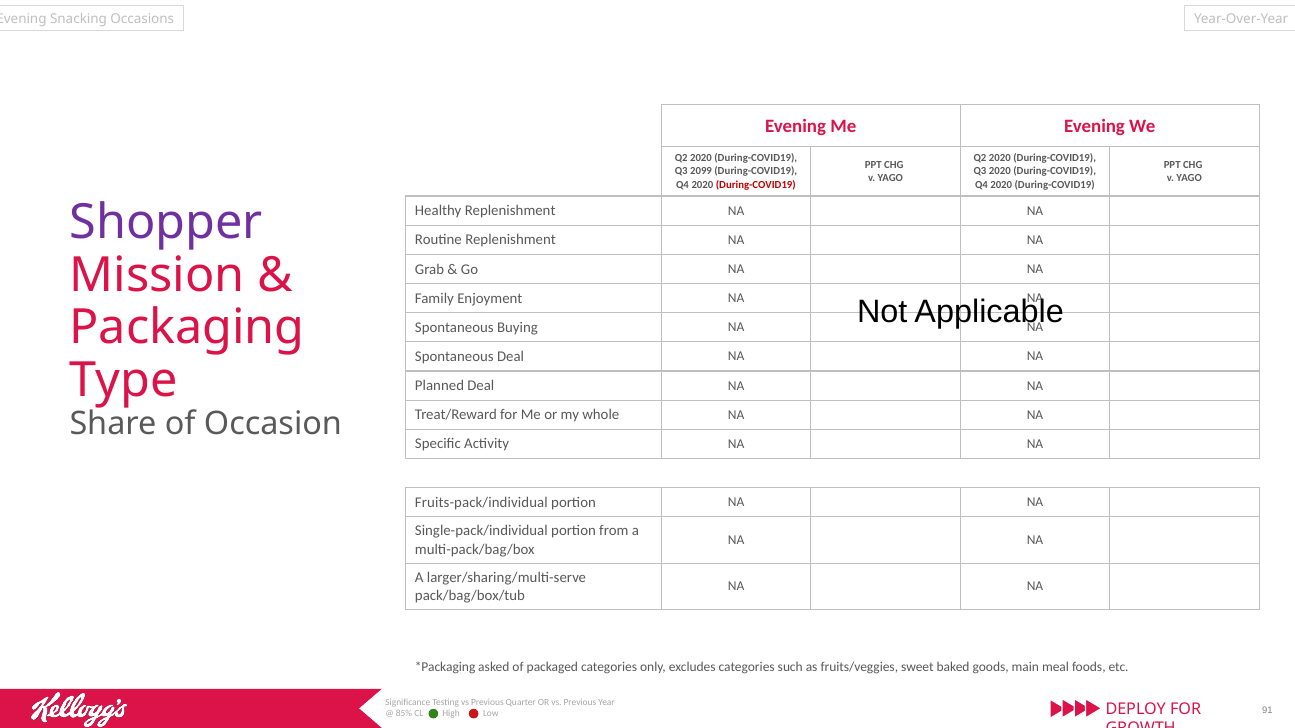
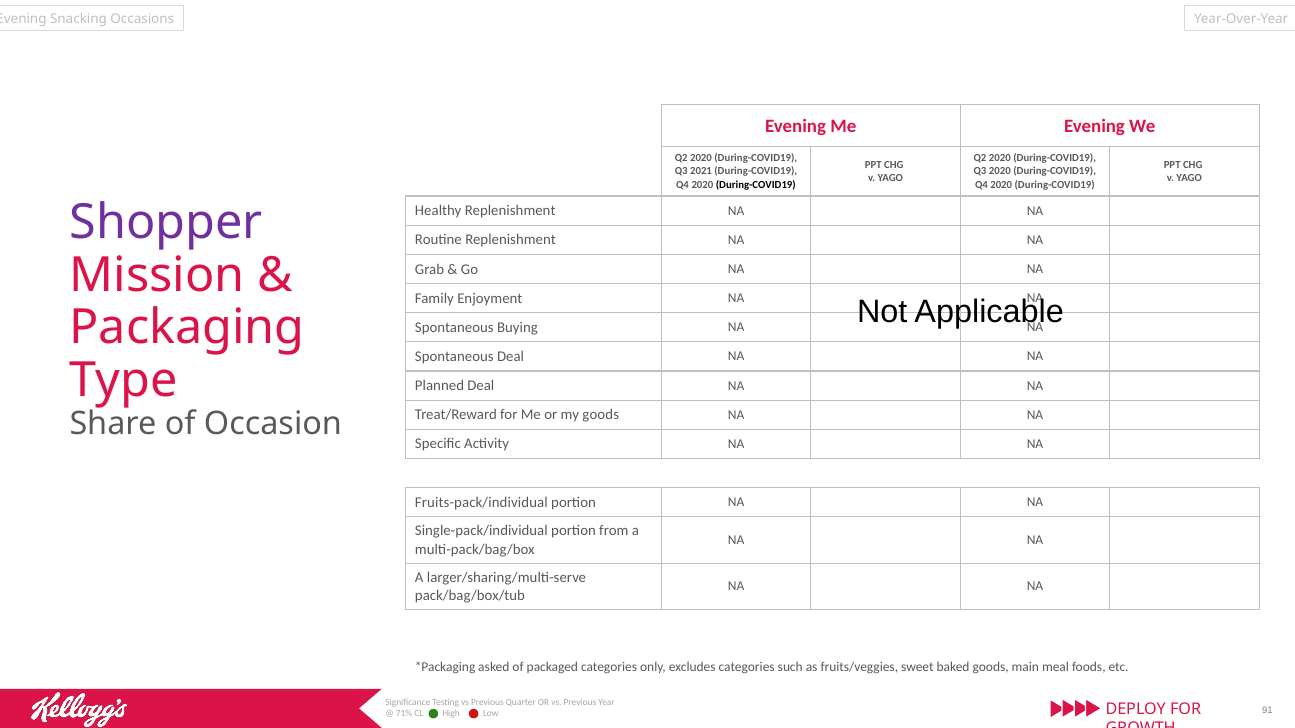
2099: 2099 -> 2021 (701, 171)
During-COVID19 colour: red -> black (756, 185)
my whole: whole -> goods (601, 415)
85%: 85% -> 71% (404, 714)
